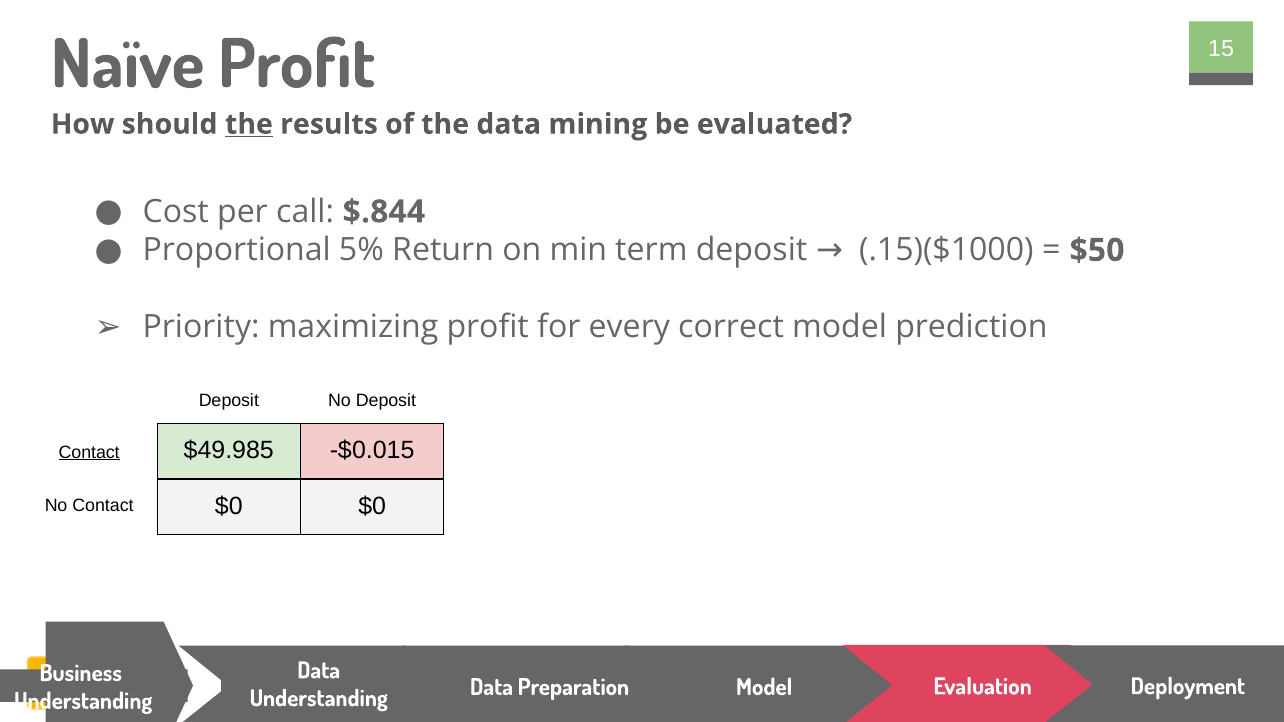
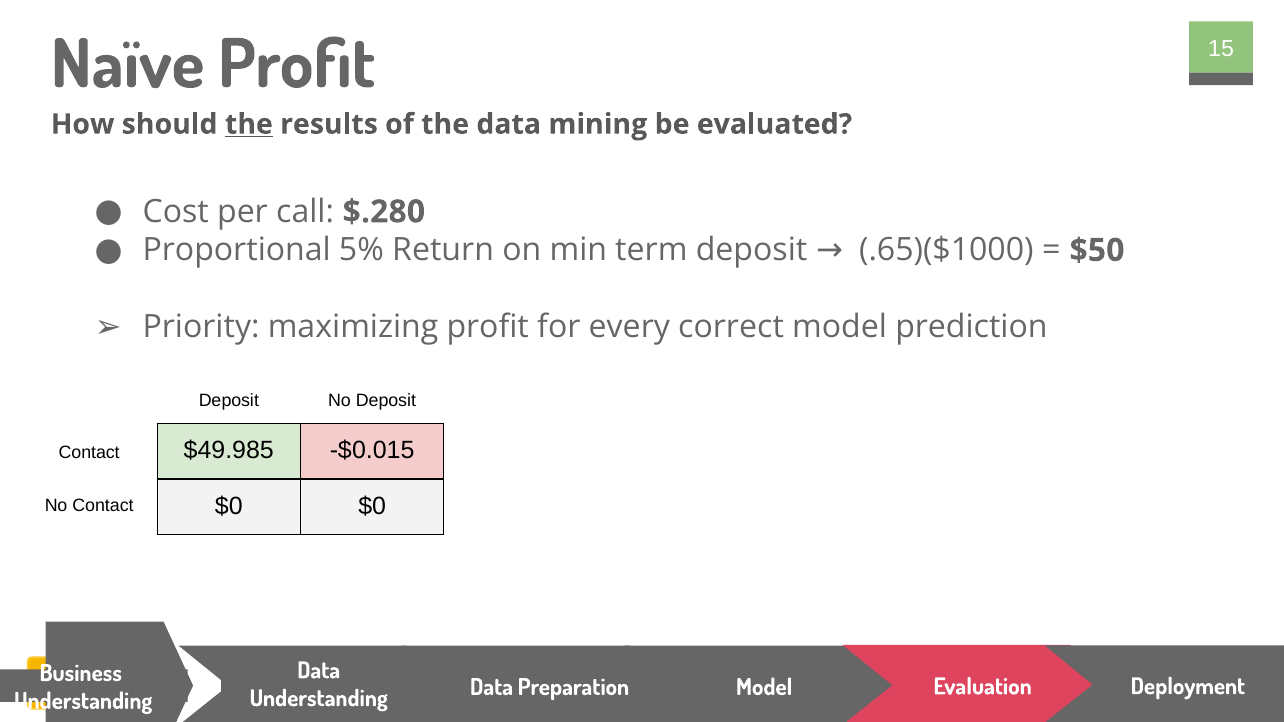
$.844: $.844 -> $.280 (384, 212)
.15)($1000: .15)($1000 -> .65)($1000 (946, 250)
Contact underline: present -> none (89, 452)
